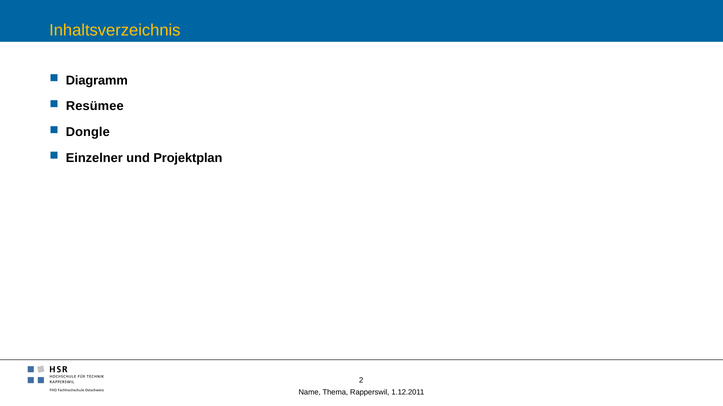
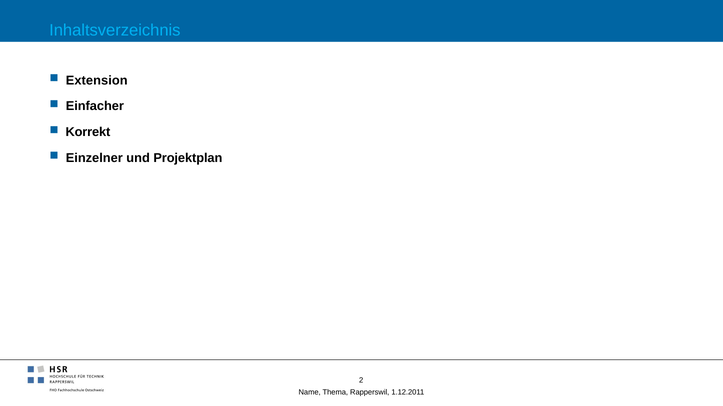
Inhaltsverzeichnis colour: yellow -> light blue (115, 30)
Diagramm: Diagramm -> Extension (97, 80)
Resümee: Resümee -> Einfacher (95, 106)
Dongle: Dongle -> Korrekt (88, 132)
